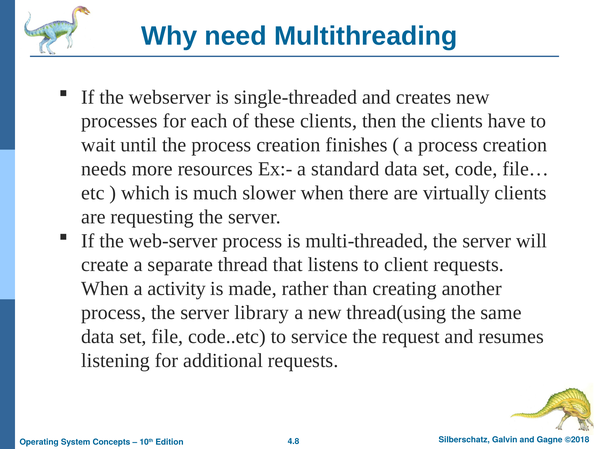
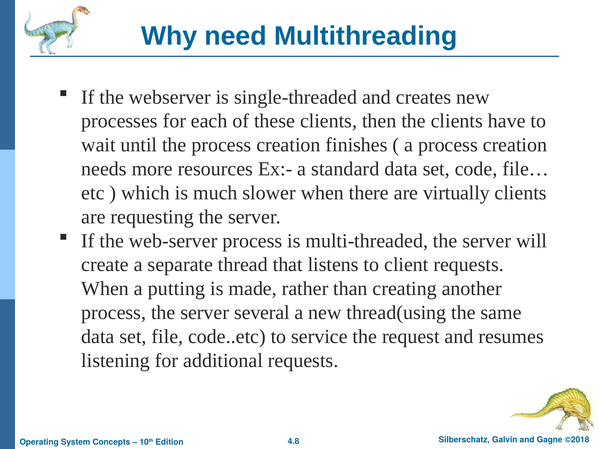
activity: activity -> putting (176, 289)
library: library -> several (262, 313)
